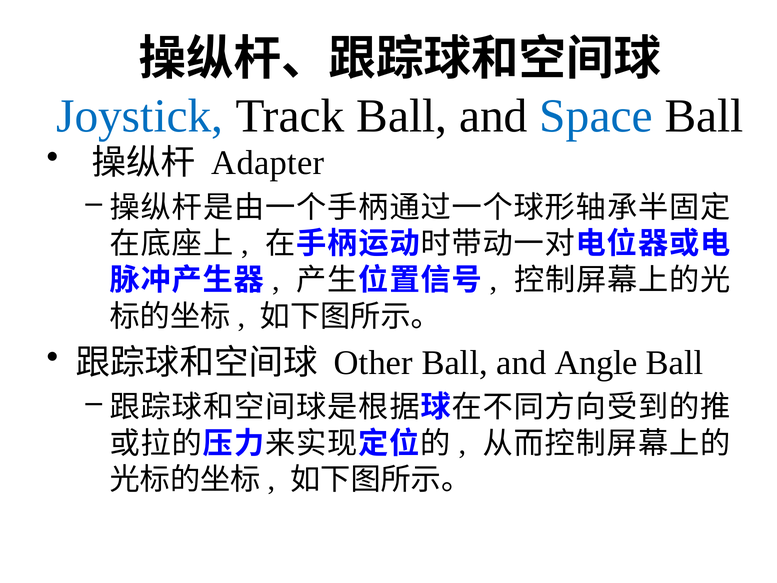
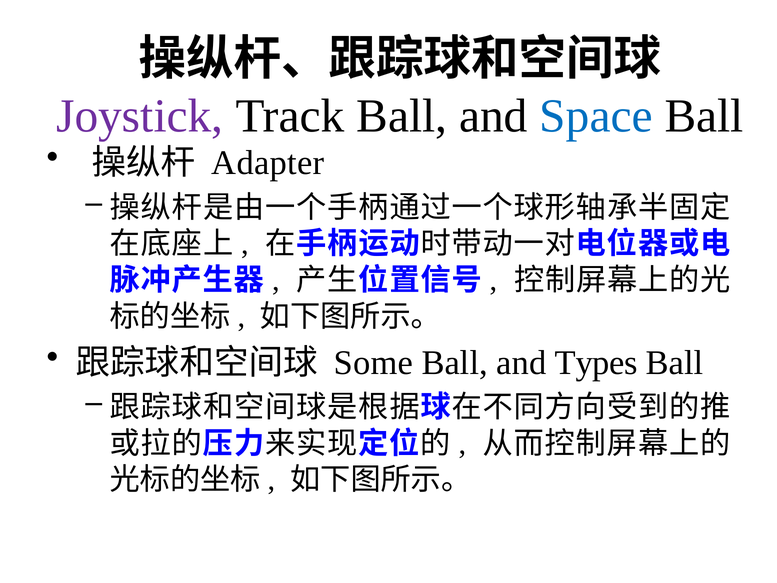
Joystick colour: blue -> purple (140, 116)
Other: Other -> Some (373, 363)
Angle: Angle -> Types (596, 363)
